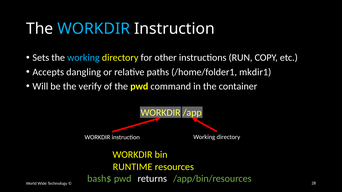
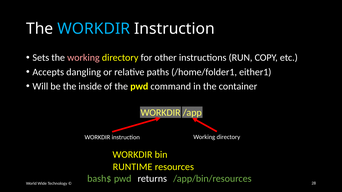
working colour: light blue -> pink (83, 58)
mkdir1: mkdir1 -> either1 (255, 72)
verify: verify -> inside (90, 86)
